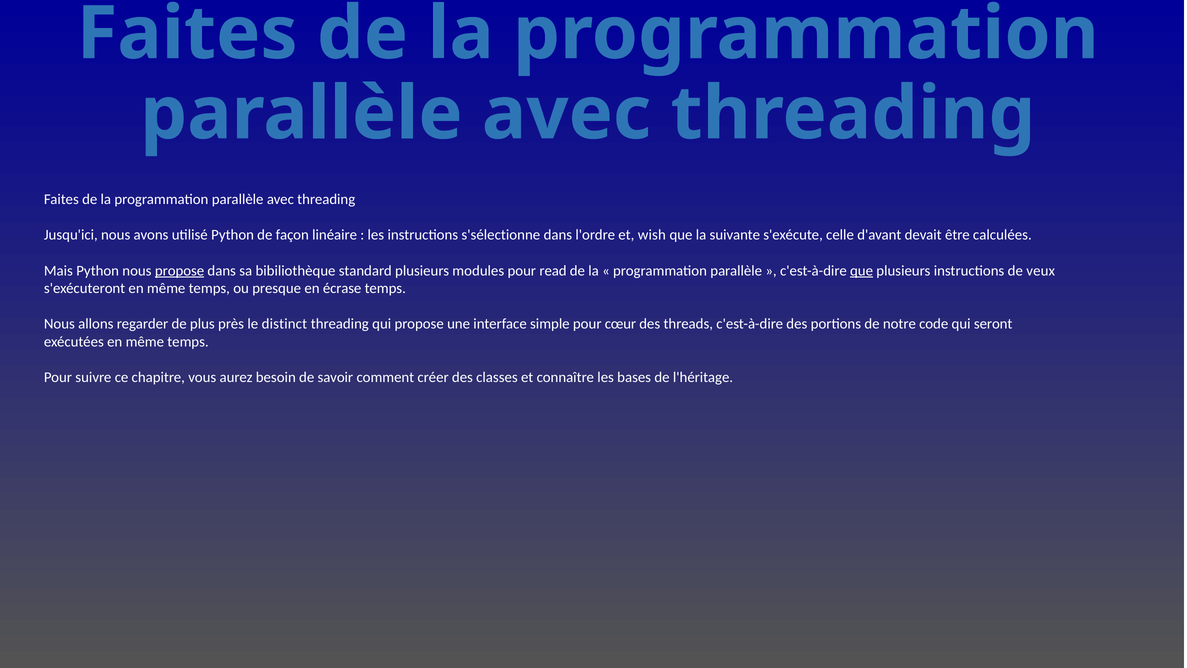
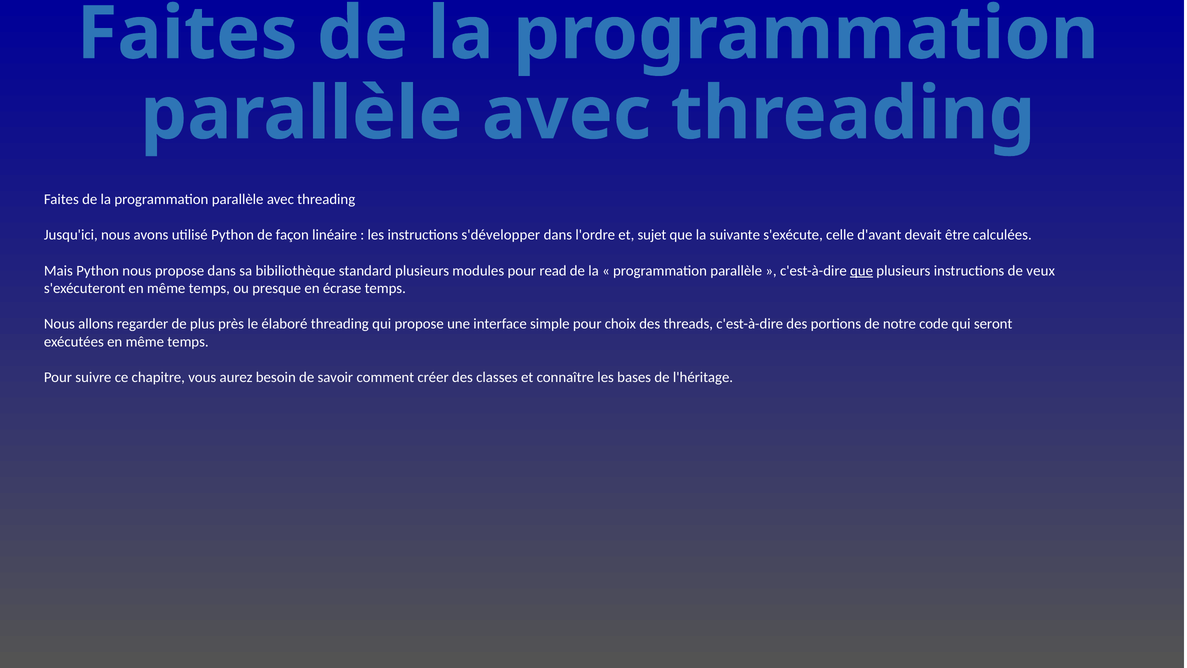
s'sélectionne: s'sélectionne -> s'développer (501, 235)
wish: wish -> sujet (652, 235)
propose underline: present -> none (180, 270)
distinct: distinct -> élaboré (284, 324)
cœur: cœur -> choix (620, 324)
